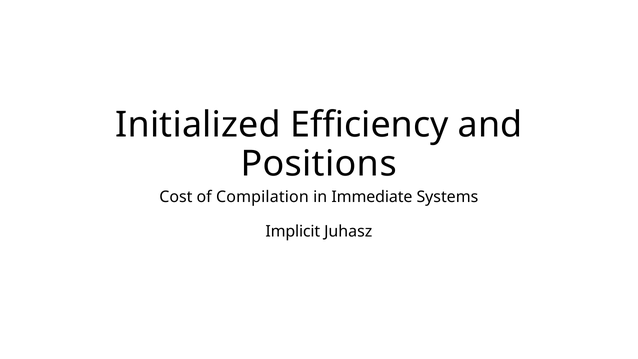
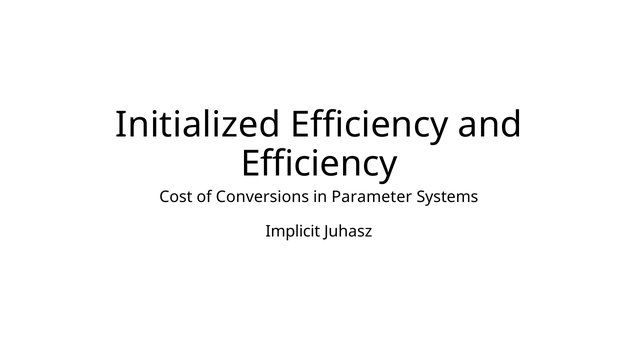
Positions: Positions -> Efficiency (319, 164)
Compilation: Compilation -> Conversions (262, 197)
Immediate: Immediate -> Parameter (372, 197)
